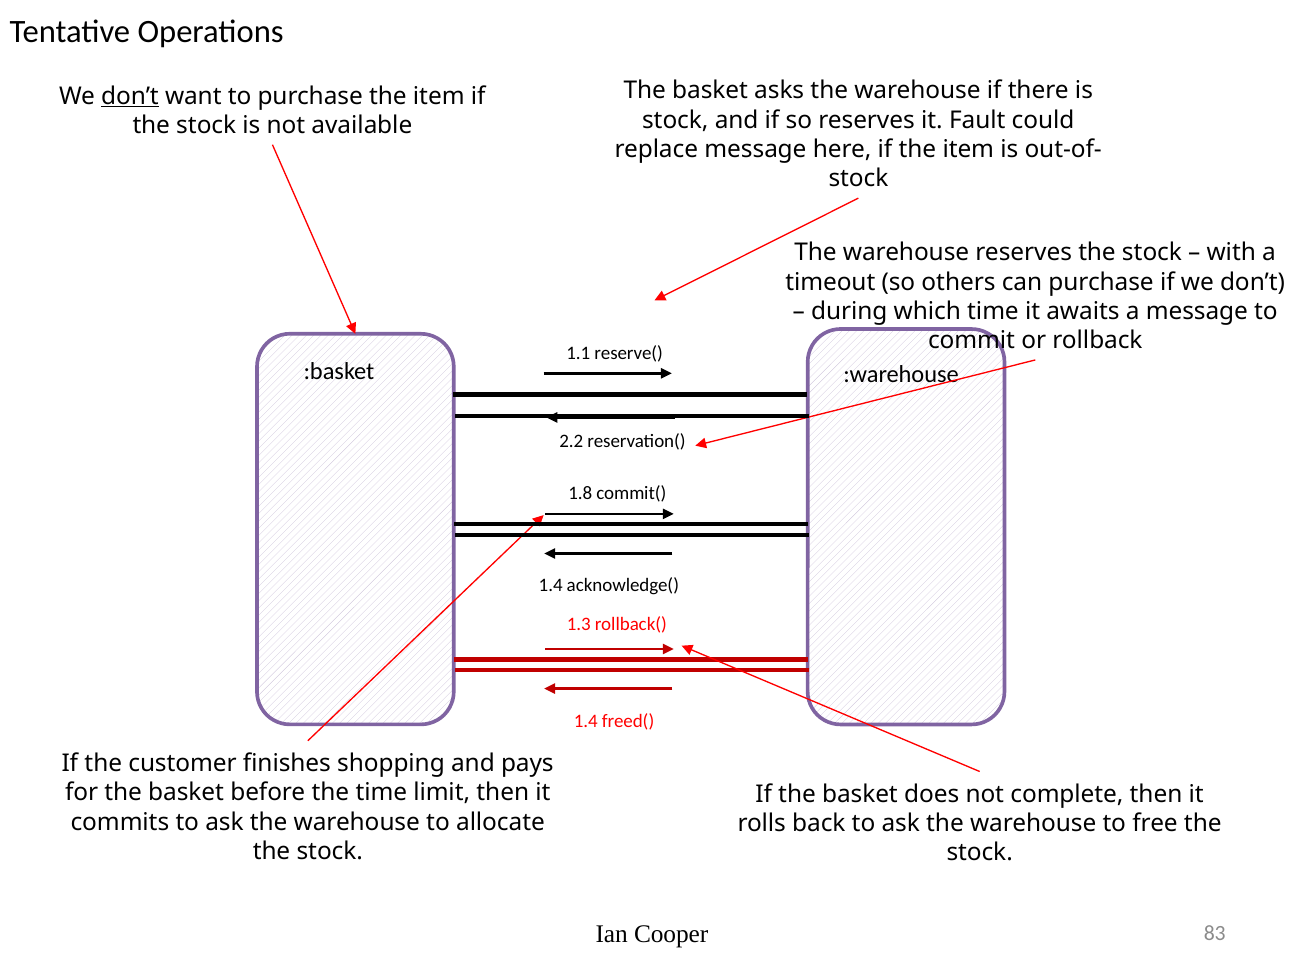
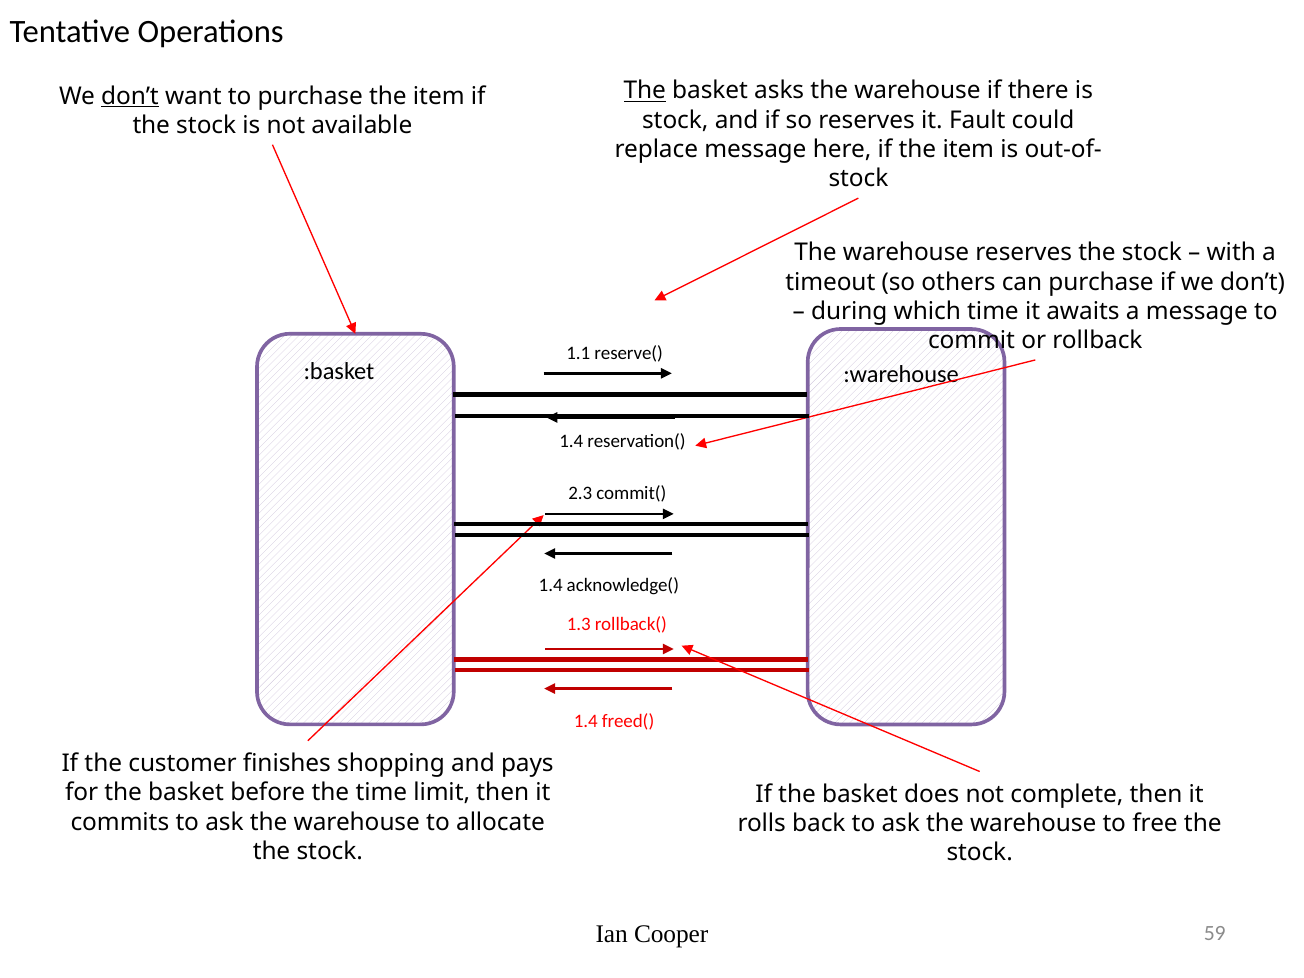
The underline: none -> present (645, 91)
2.2: 2.2 -> 1.4 (571, 441)
1.8: 1.8 -> 2.3 (580, 494)
83: 83 -> 59 (1215, 934)
